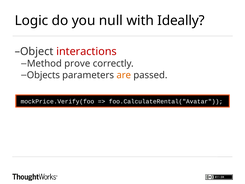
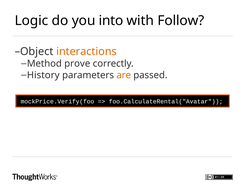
null: null -> into (111, 21)
Ideally: Ideally -> Follow (181, 21)
interactions colour: red -> orange (86, 51)
Objects: Objects -> History (43, 75)
